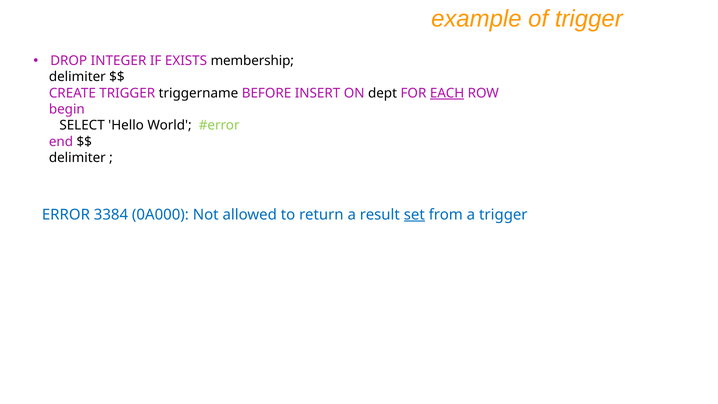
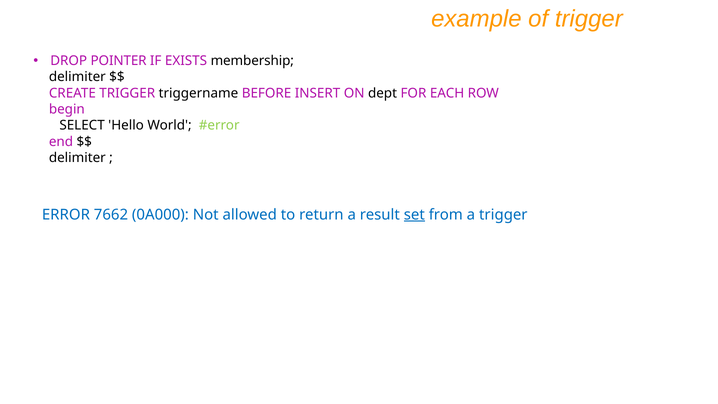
INTEGER: INTEGER -> POINTER (119, 61)
EACH underline: present -> none (447, 93)
3384: 3384 -> 7662 (111, 215)
